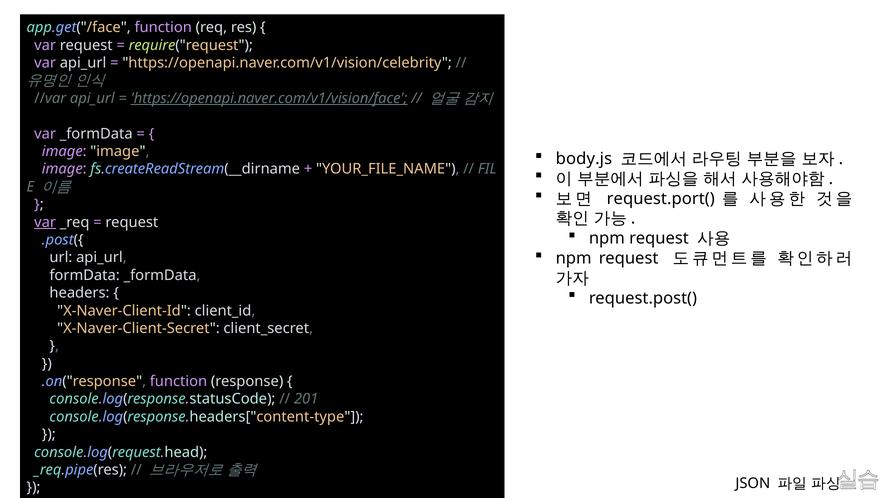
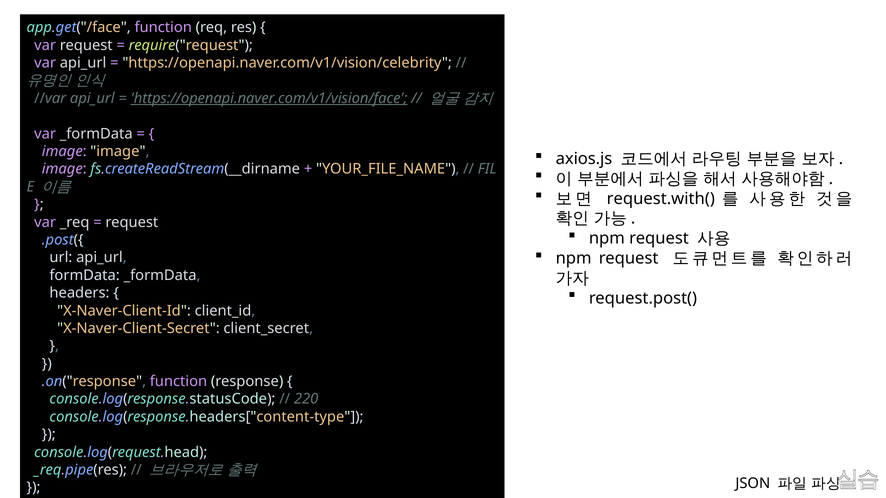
body.js: body.js -> axios.js (584, 159)
request.port(: request.port( -> request.with( (661, 199)
var underline: present -> none (45, 222)
201: 201 -> 220 (306, 399)
